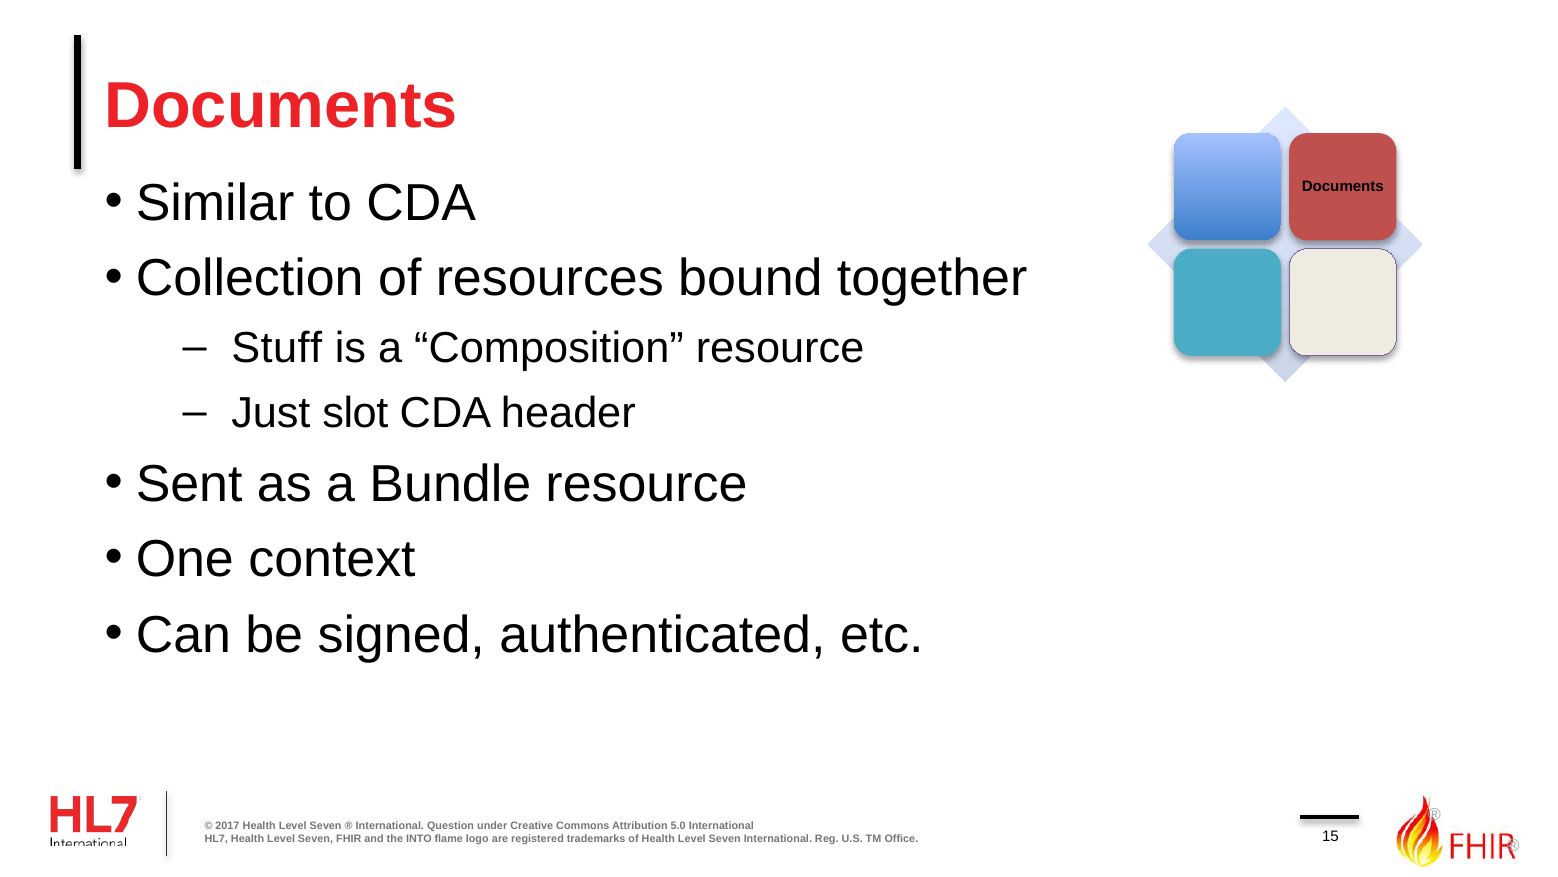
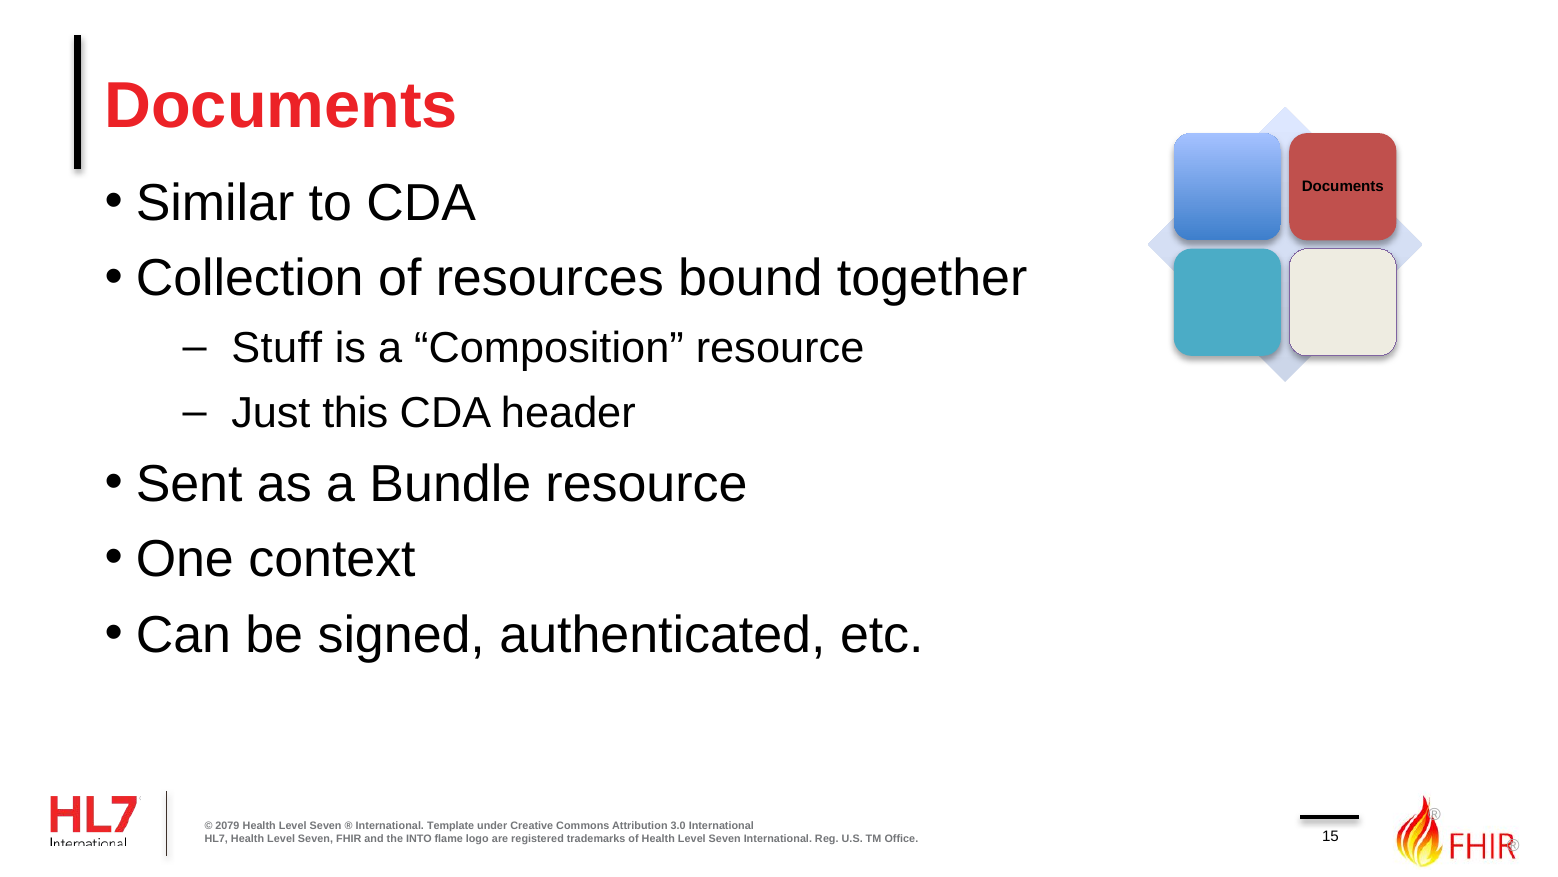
slot: slot -> this (355, 413)
2017: 2017 -> 2079 (227, 825)
Question: Question -> Template (451, 825)
5.0: 5.0 -> 3.0 (678, 825)
